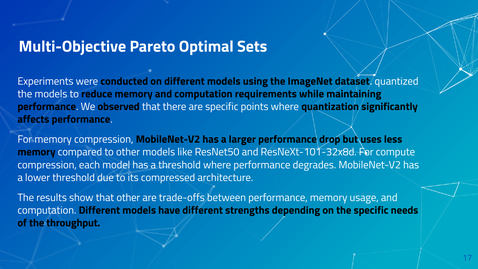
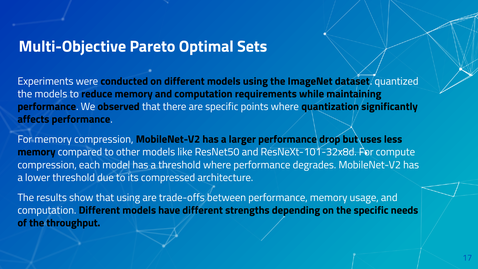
that other: other -> using (128, 197)
